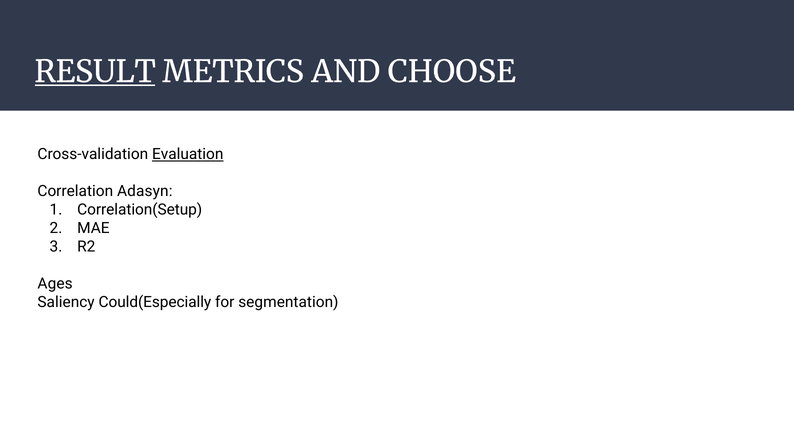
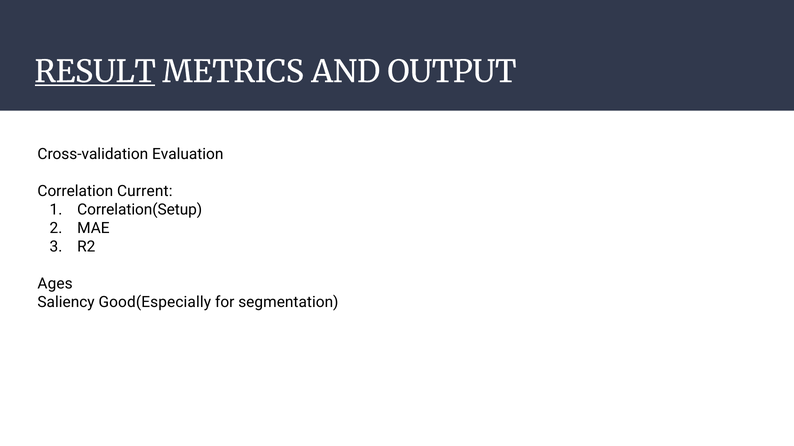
CHOOSE: CHOOSE -> OUTPUT (452, 72)
Evaluation underline: present -> none (188, 154)
Adasyn: Adasyn -> Current (145, 192)
Could(Especially: Could(Especially -> Good(Especially (155, 303)
